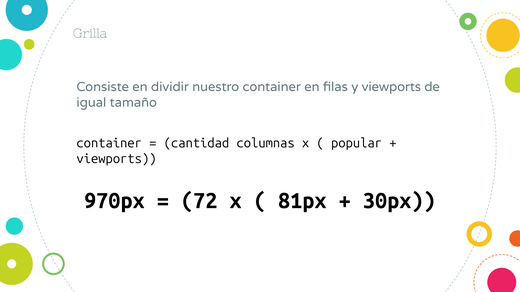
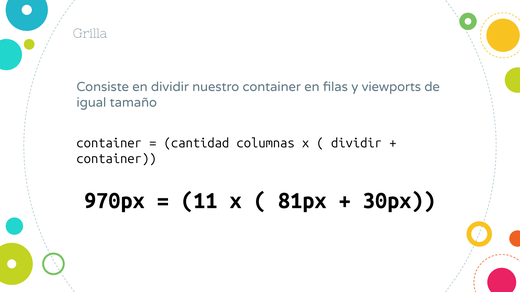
popular: popular -> dividir (357, 144)
viewports: viewports -> container (116, 159)
72: 72 -> 11 (199, 201)
